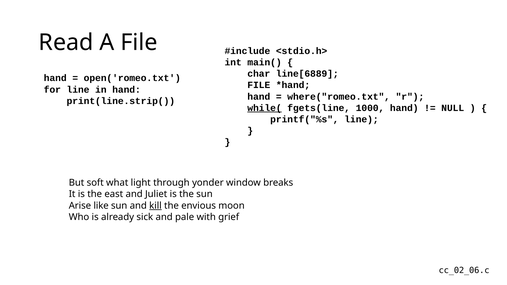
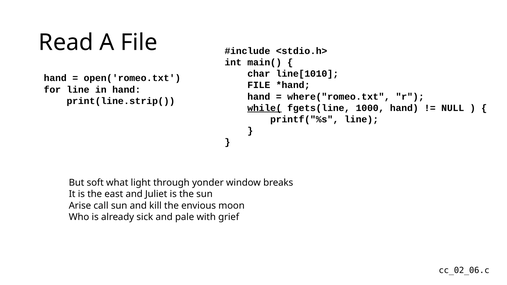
line[6889: line[6889 -> line[1010 (307, 74)
like: like -> call (101, 206)
kill underline: present -> none (155, 206)
